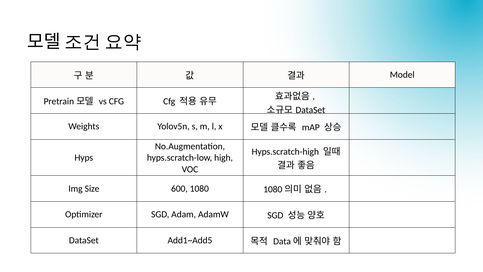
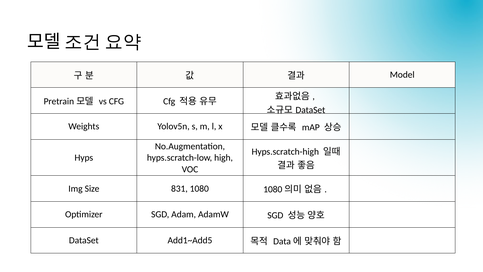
600: 600 -> 831 (179, 188)
